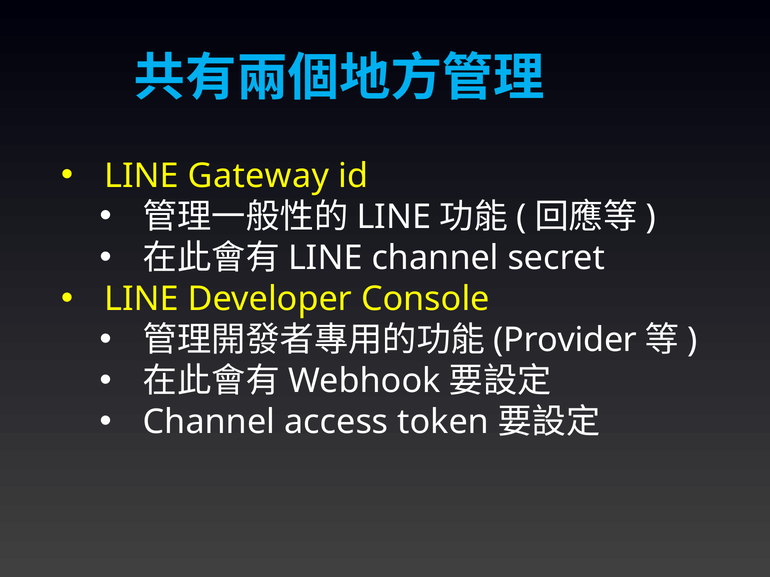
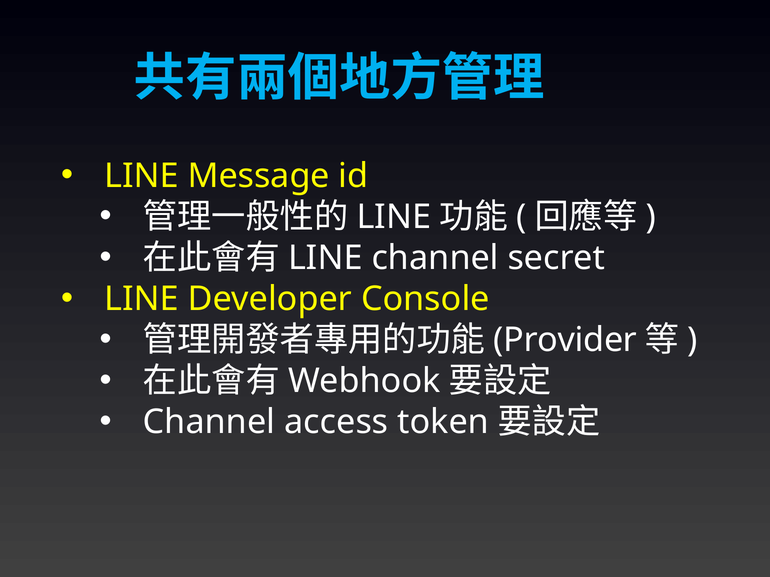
Gateway: Gateway -> Message (259, 176)
